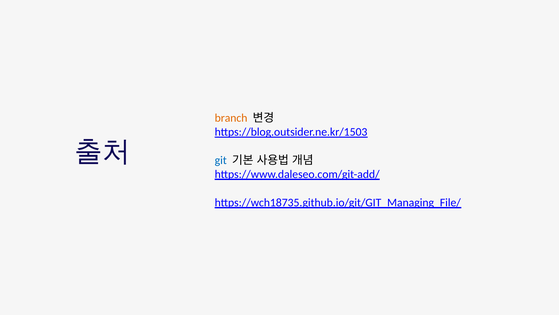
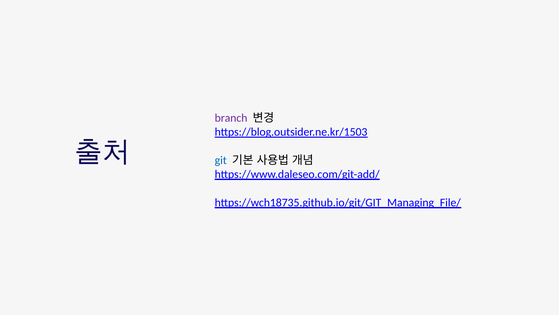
branch colour: orange -> purple (231, 118)
